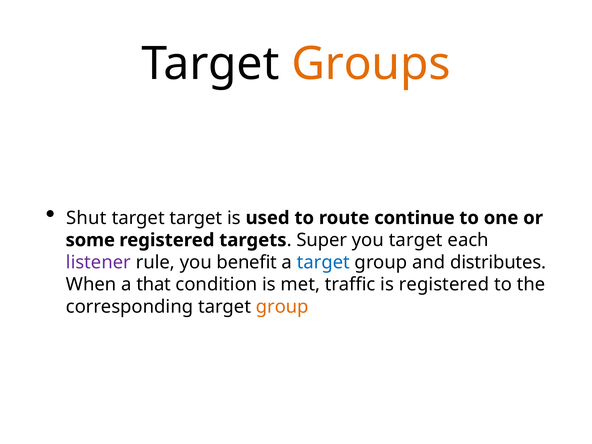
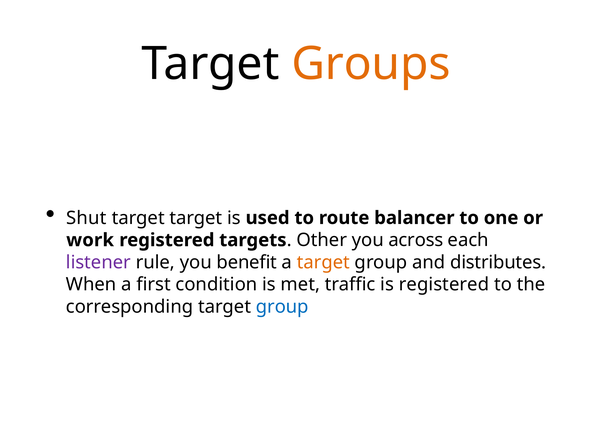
continue: continue -> balancer (414, 218)
some: some -> work (90, 240)
Super: Super -> Other (322, 240)
you target: target -> across (416, 240)
target colour: blue -> orange (323, 262)
that: that -> first (154, 285)
group colour: orange -> blue (282, 307)
